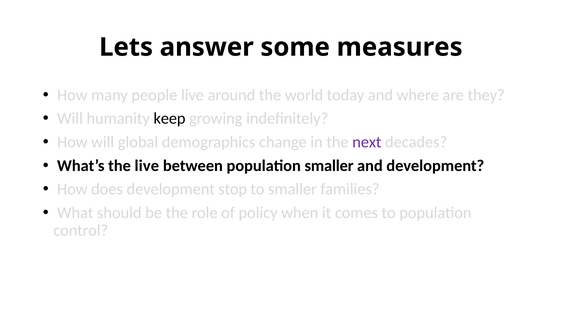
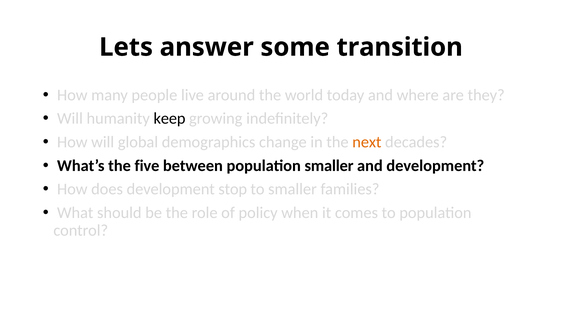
measures: measures -> transition (400, 47)
next colour: purple -> orange (367, 142)
the live: live -> five (147, 166)
